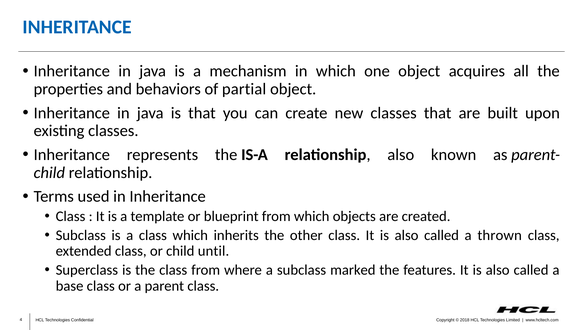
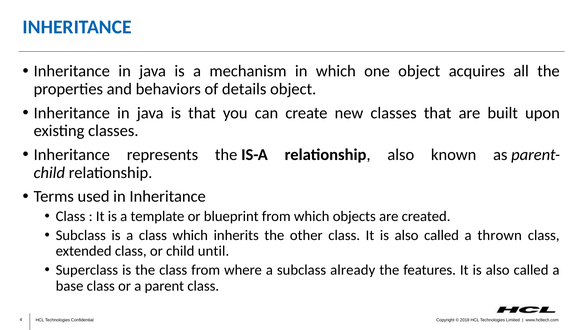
partial: partial -> details (244, 89)
marked: marked -> already (353, 270)
